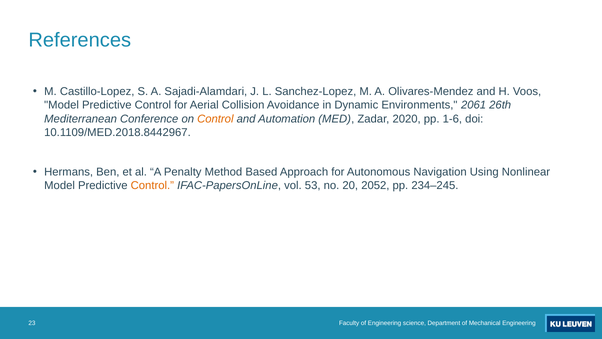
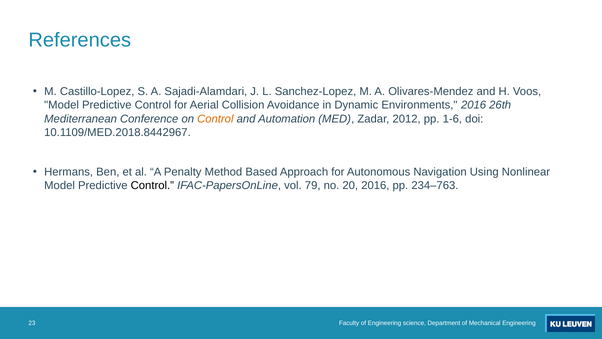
Environments 2061: 2061 -> 2016 (474, 105)
2020: 2020 -> 2012 (407, 119)
Control colour: orange -> black (152, 185)
53: 53 -> 79 (313, 185)
20 2052: 2052 -> 2016 (375, 185)
234–245: 234–245 -> 234–763 (435, 185)
